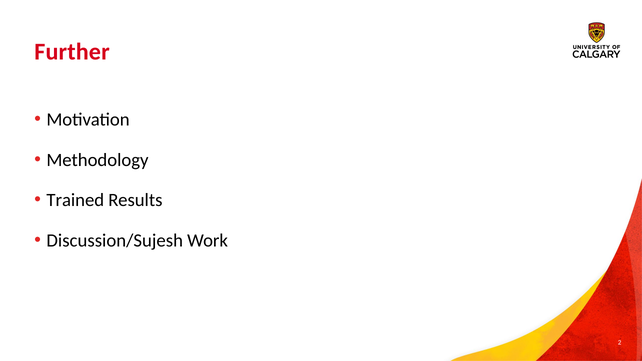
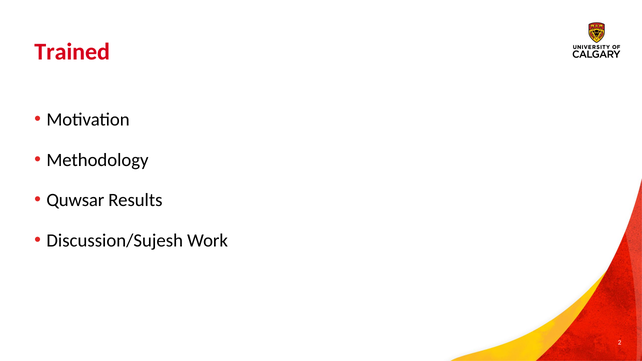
Further: Further -> Trained (72, 52)
Trained: Trained -> Quwsar (75, 200)
